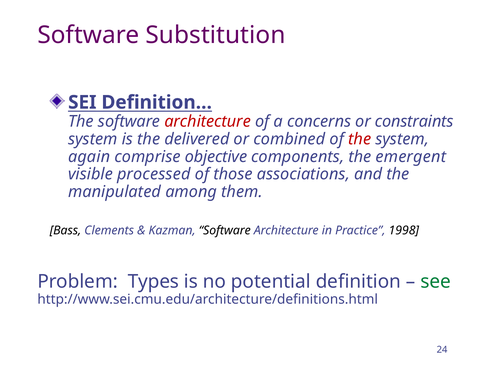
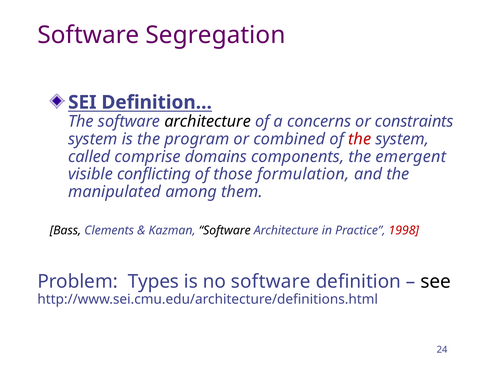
Substitution: Substitution -> Segregation (216, 35)
architecture colour: red -> black (208, 121)
delivered: delivered -> program (197, 139)
again: again -> called (89, 157)
objective: objective -> domains (216, 157)
processed: processed -> conflicting (154, 174)
associations: associations -> formulation (303, 174)
1998 colour: black -> red (404, 230)
no potential: potential -> software (271, 282)
see colour: green -> black (436, 282)
